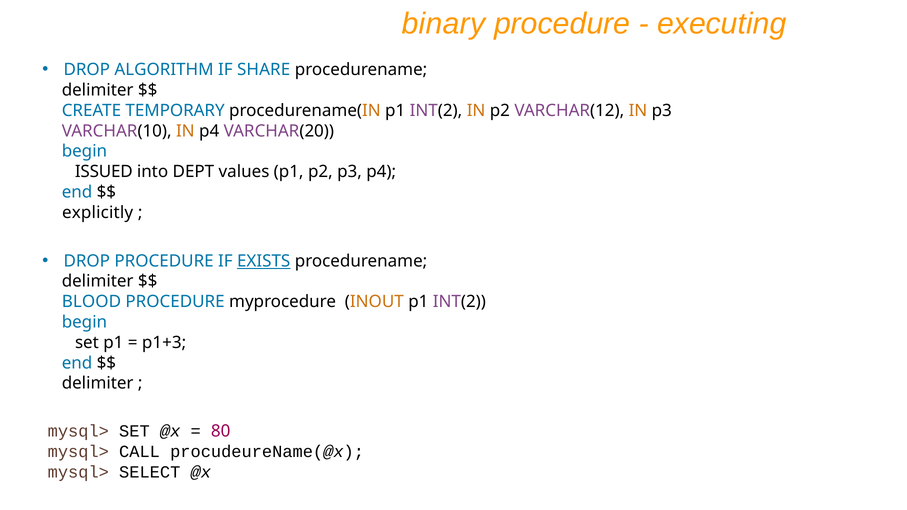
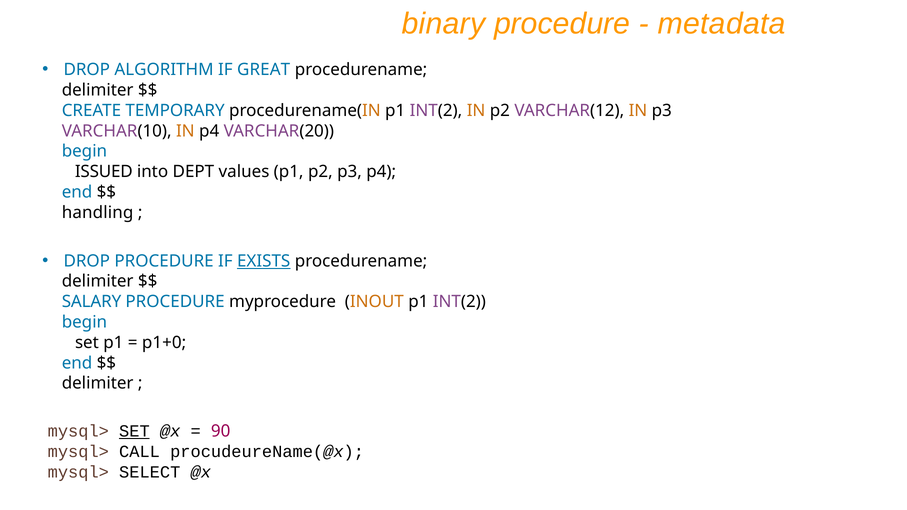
executing: executing -> metadata (722, 24)
SHARE: SHARE -> GREAT (264, 70)
explicitly: explicitly -> handling (98, 213)
BLOOD: BLOOD -> SALARY (92, 302)
p1+3: p1+3 -> p1+0 (164, 343)
SET underline: none -> present (134, 431)
80: 80 -> 90 (221, 431)
